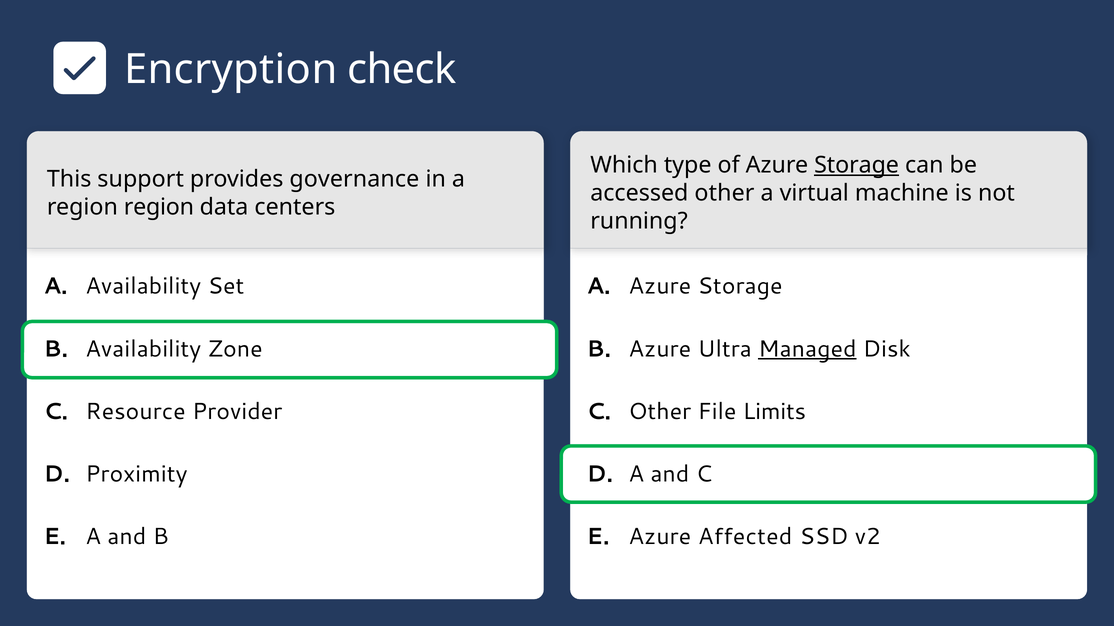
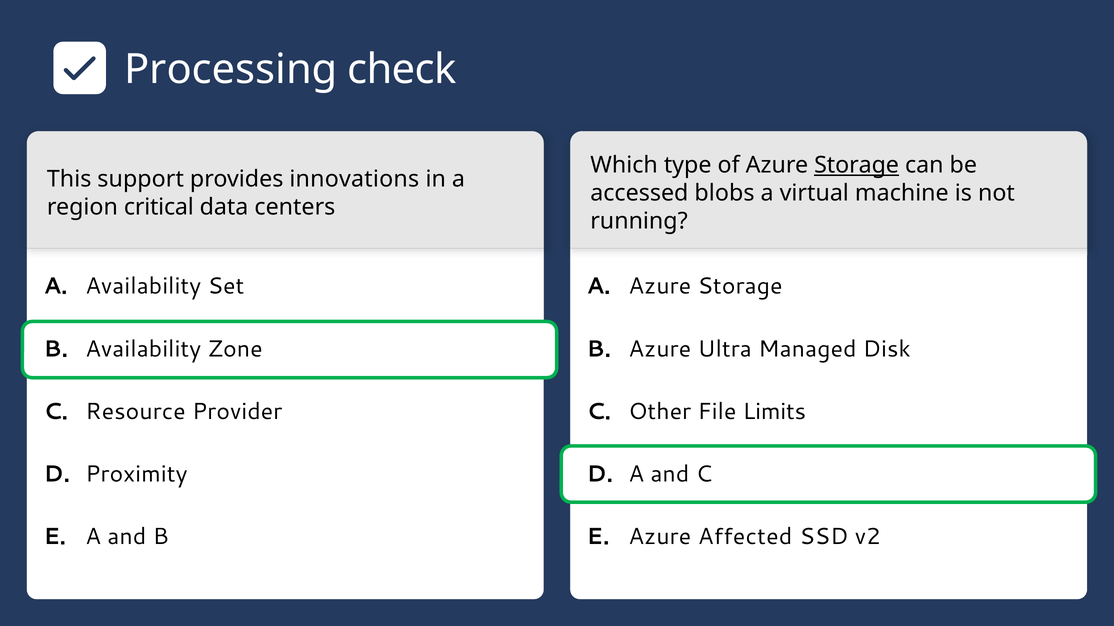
Encryption: Encryption -> Processing (231, 70)
governance: governance -> innovations (354, 179)
accessed other: other -> blobs (724, 193)
region region: region -> critical (159, 207)
Managed underline: present -> none (807, 349)
